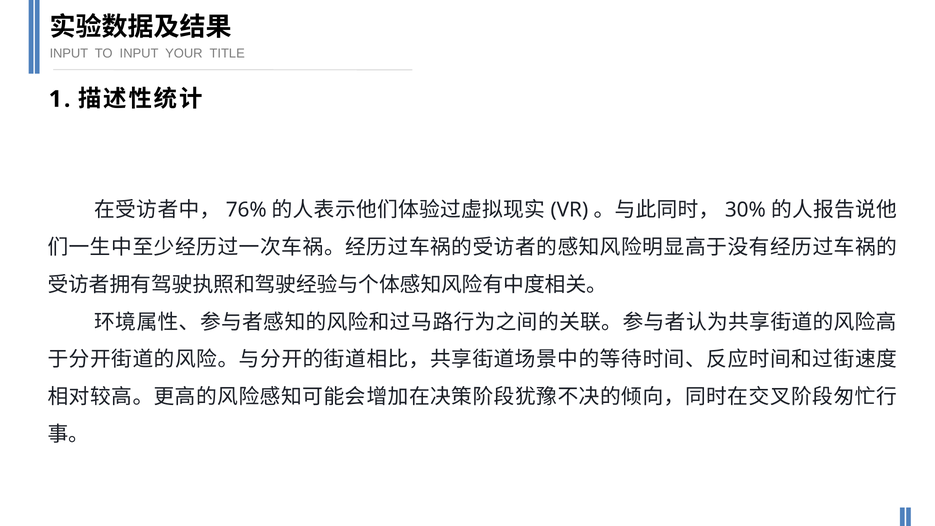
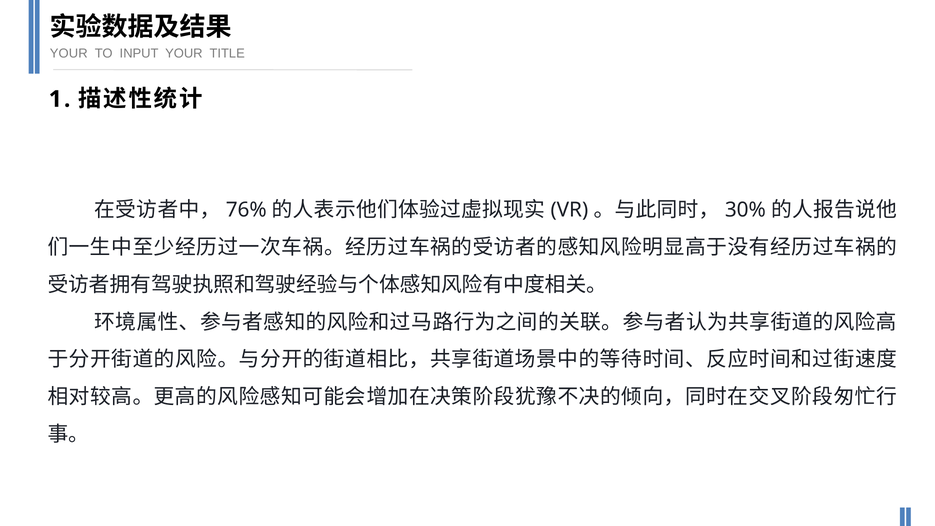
INPUT: INPUT -> YOUR (69, 54)
